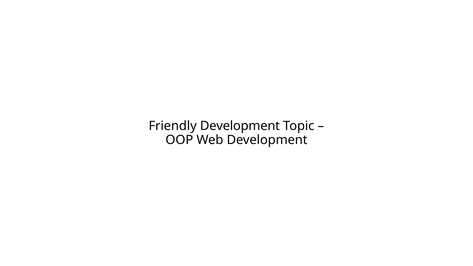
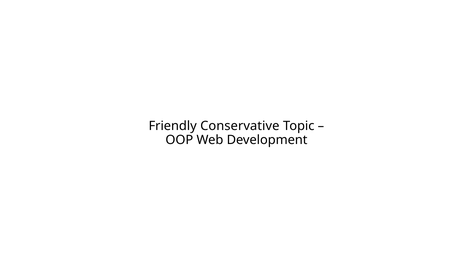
Friendly Development: Development -> Conservative (240, 126)
